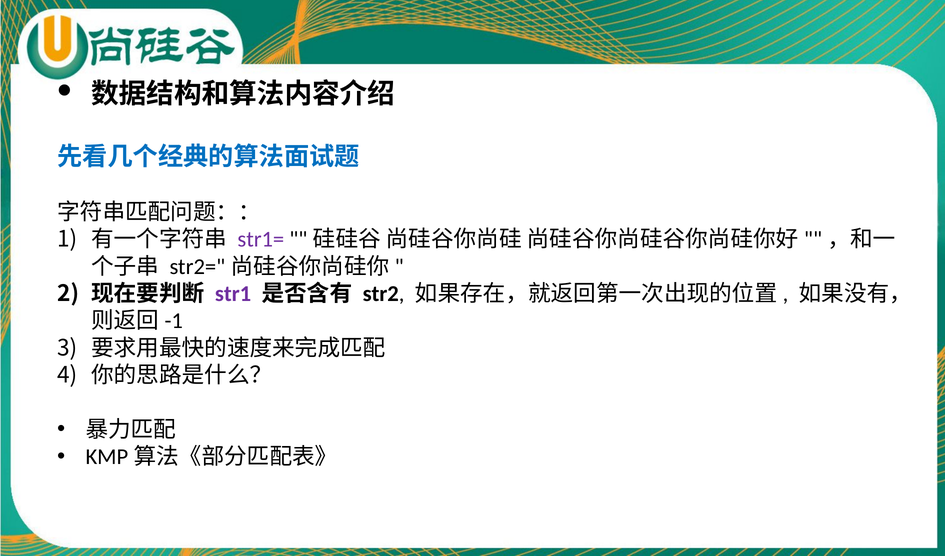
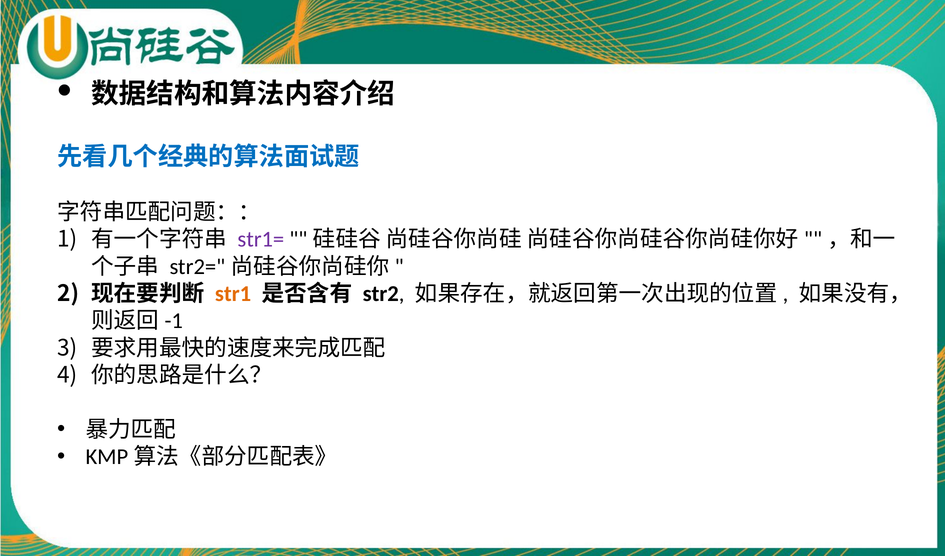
str1 colour: purple -> orange (233, 294)
